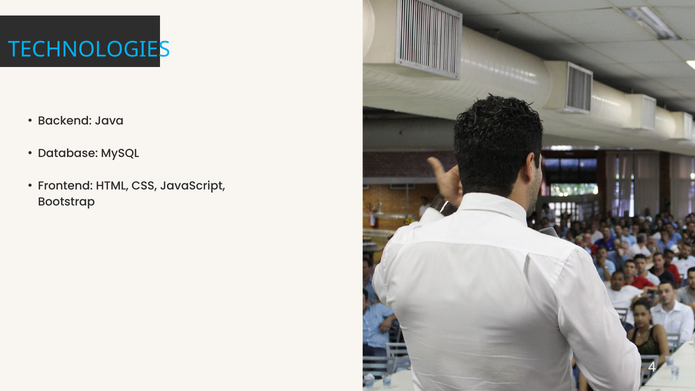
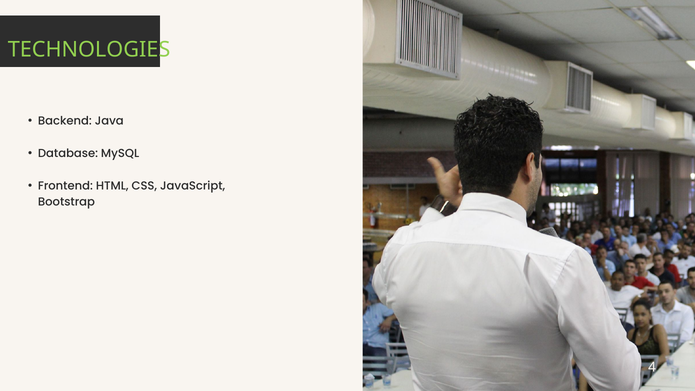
TECHNOLOGIES colour: light blue -> light green (89, 50)
